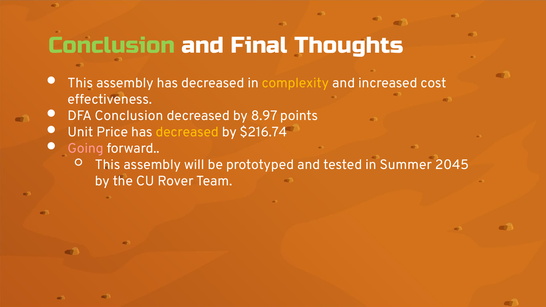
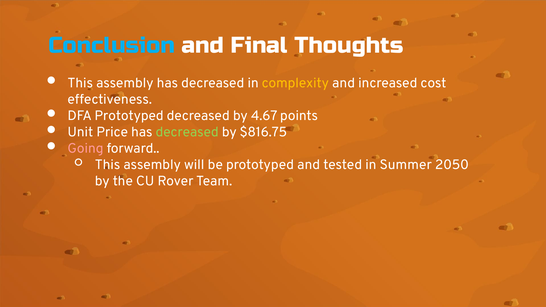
Conclusion colour: light green -> light blue (112, 45)
DFA Conclusion: Conclusion -> Prototyped (129, 116)
8.97: 8.97 -> 4.67 (264, 116)
decreased colour: yellow -> light green (187, 132)
$216.74: $216.74 -> $816.75 (263, 132)
2045: 2045 -> 2050 (452, 165)
